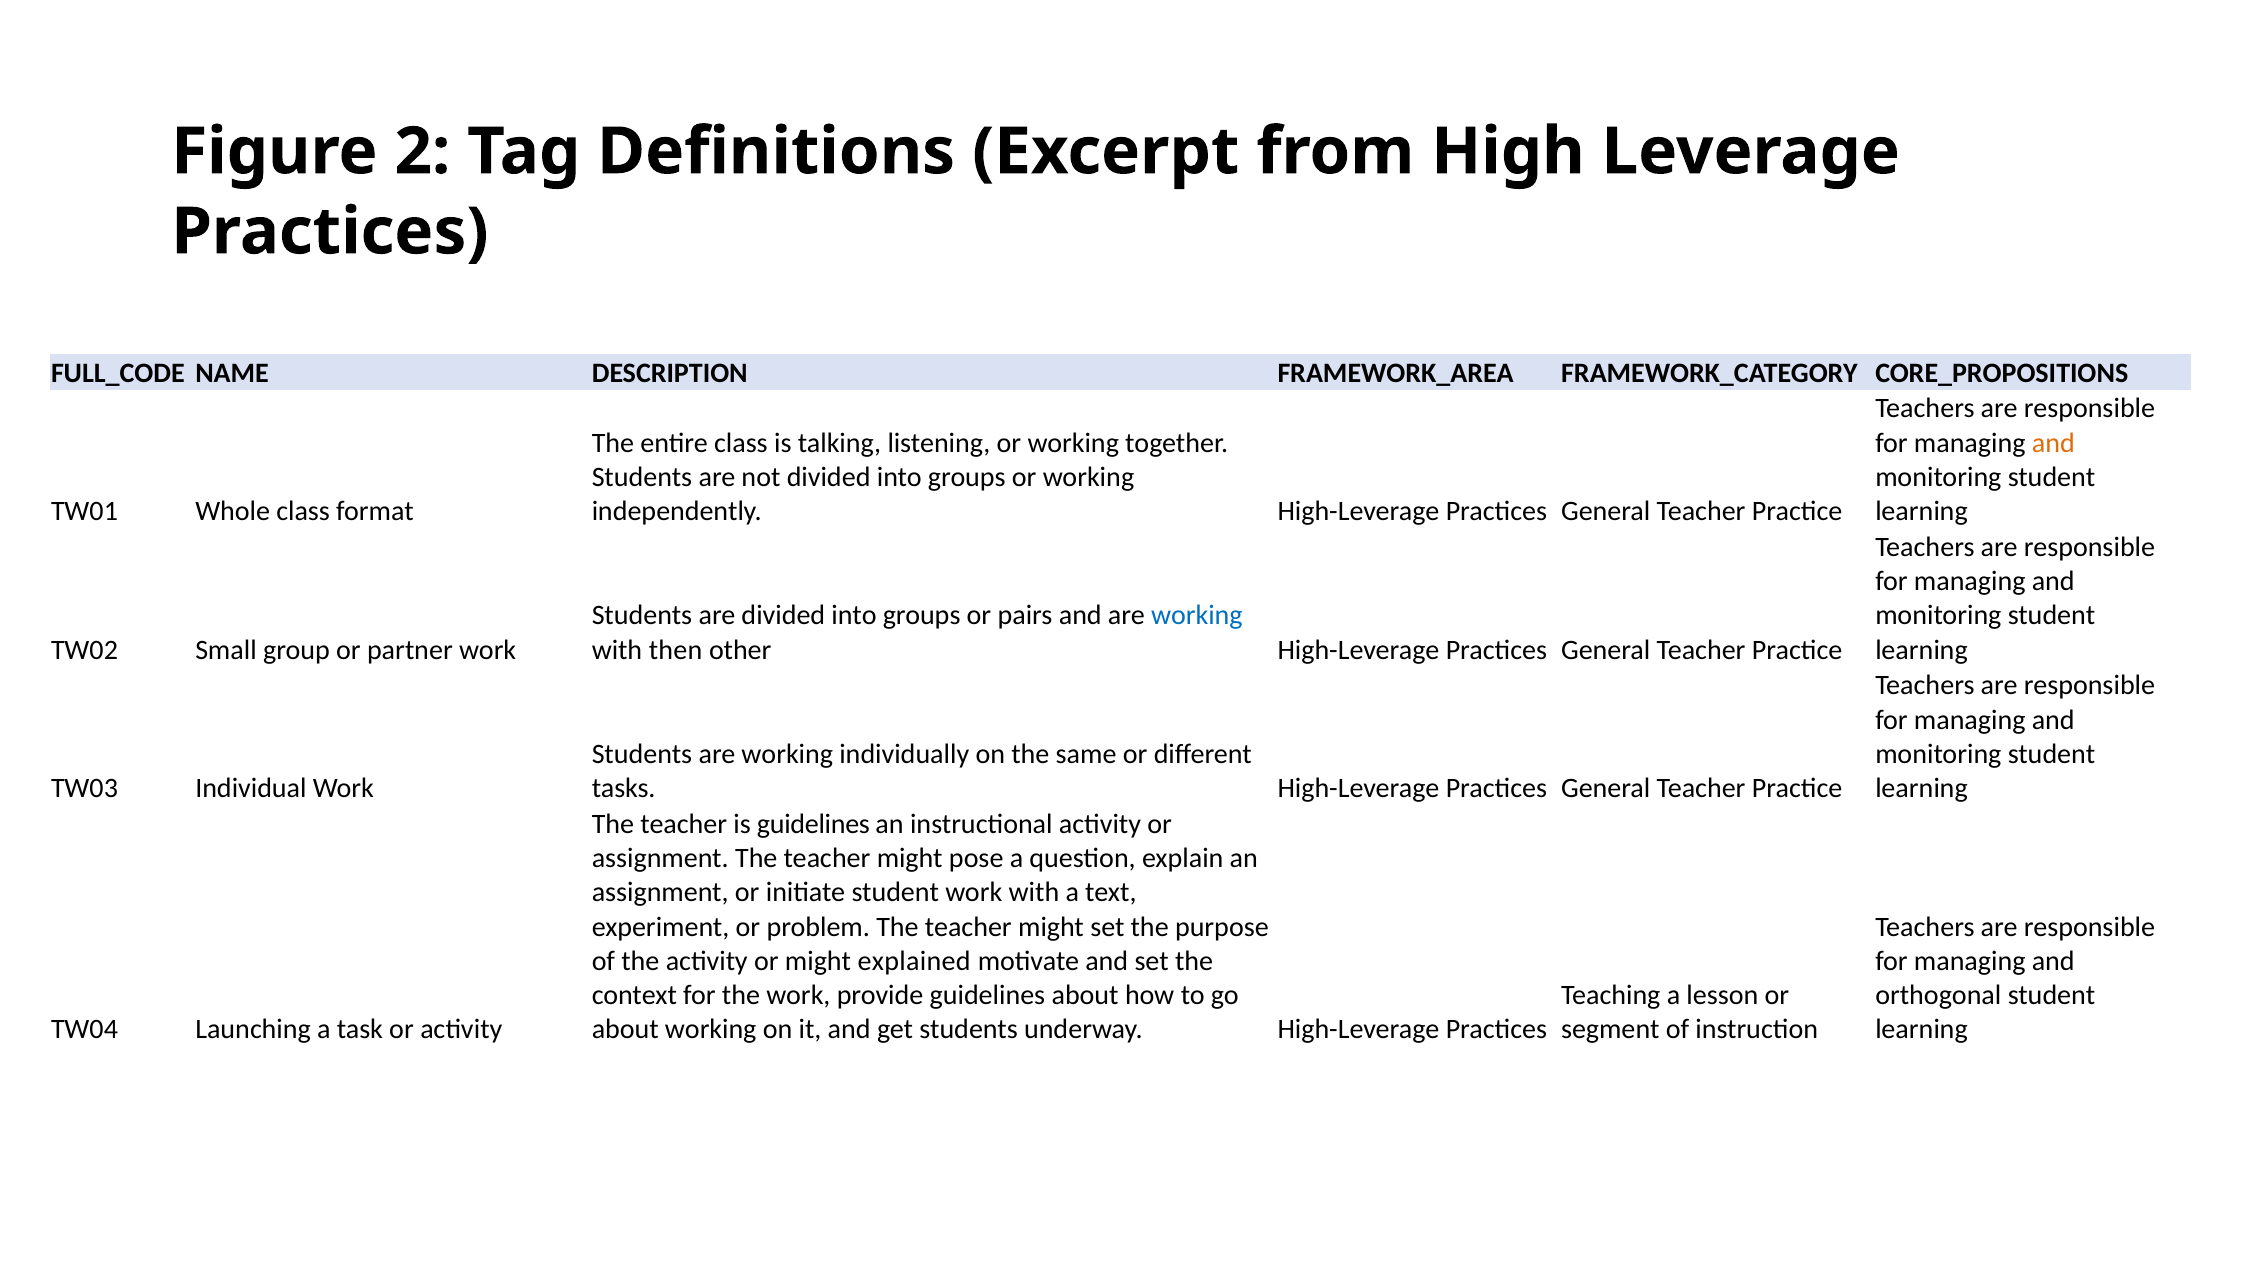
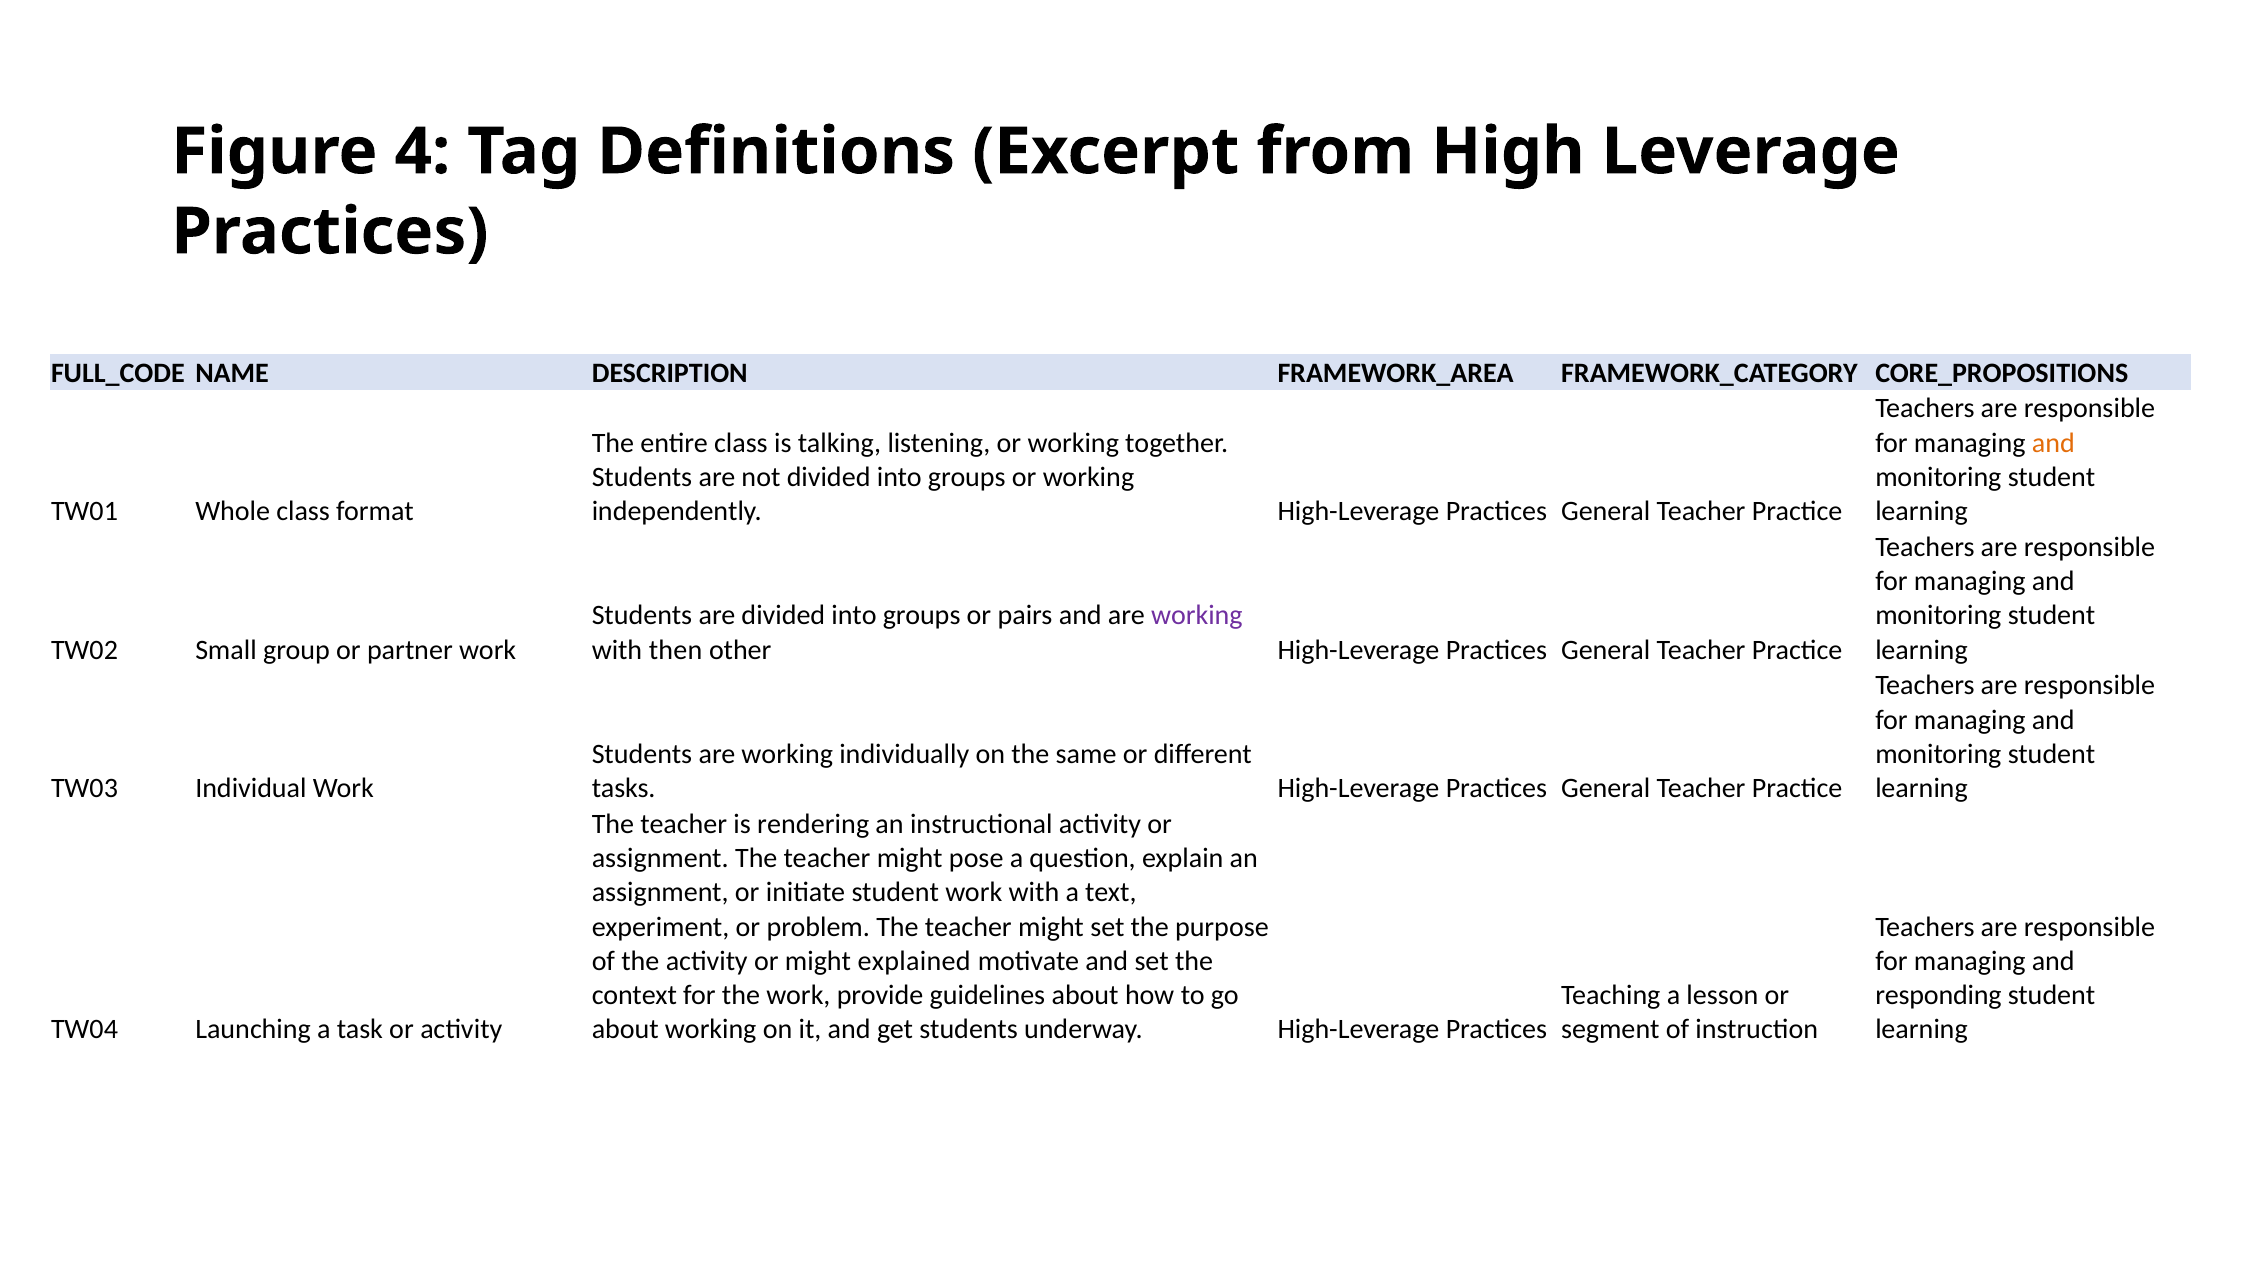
2: 2 -> 4 (422, 152)
working colour: blue -> purple (1197, 616)
is guidelines: guidelines -> rendering (813, 824)
orthogonal: orthogonal -> responding (1938, 995)
